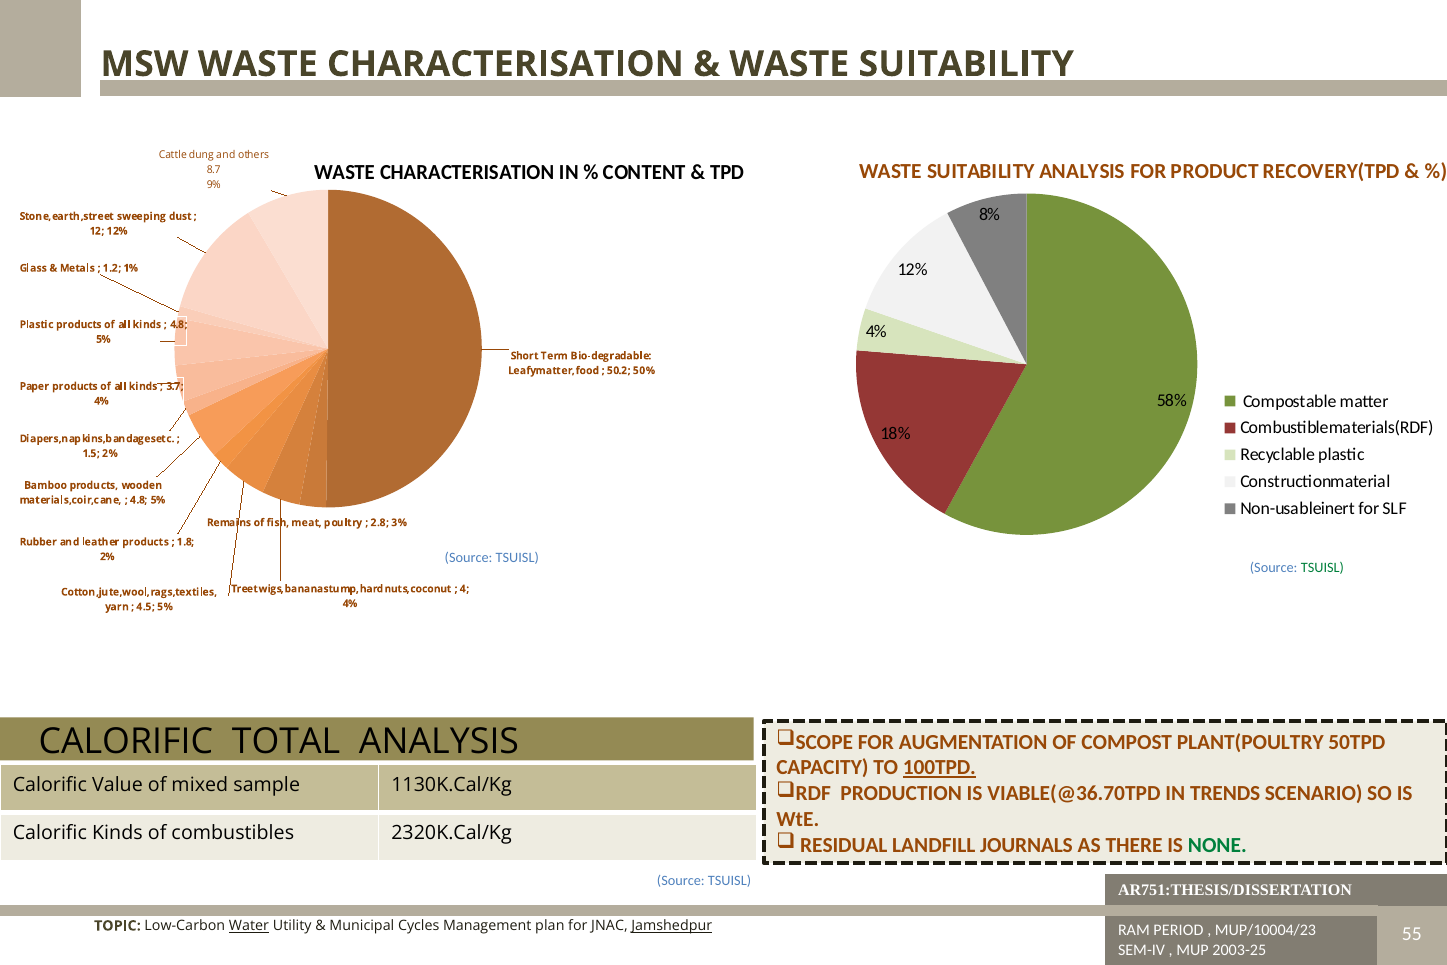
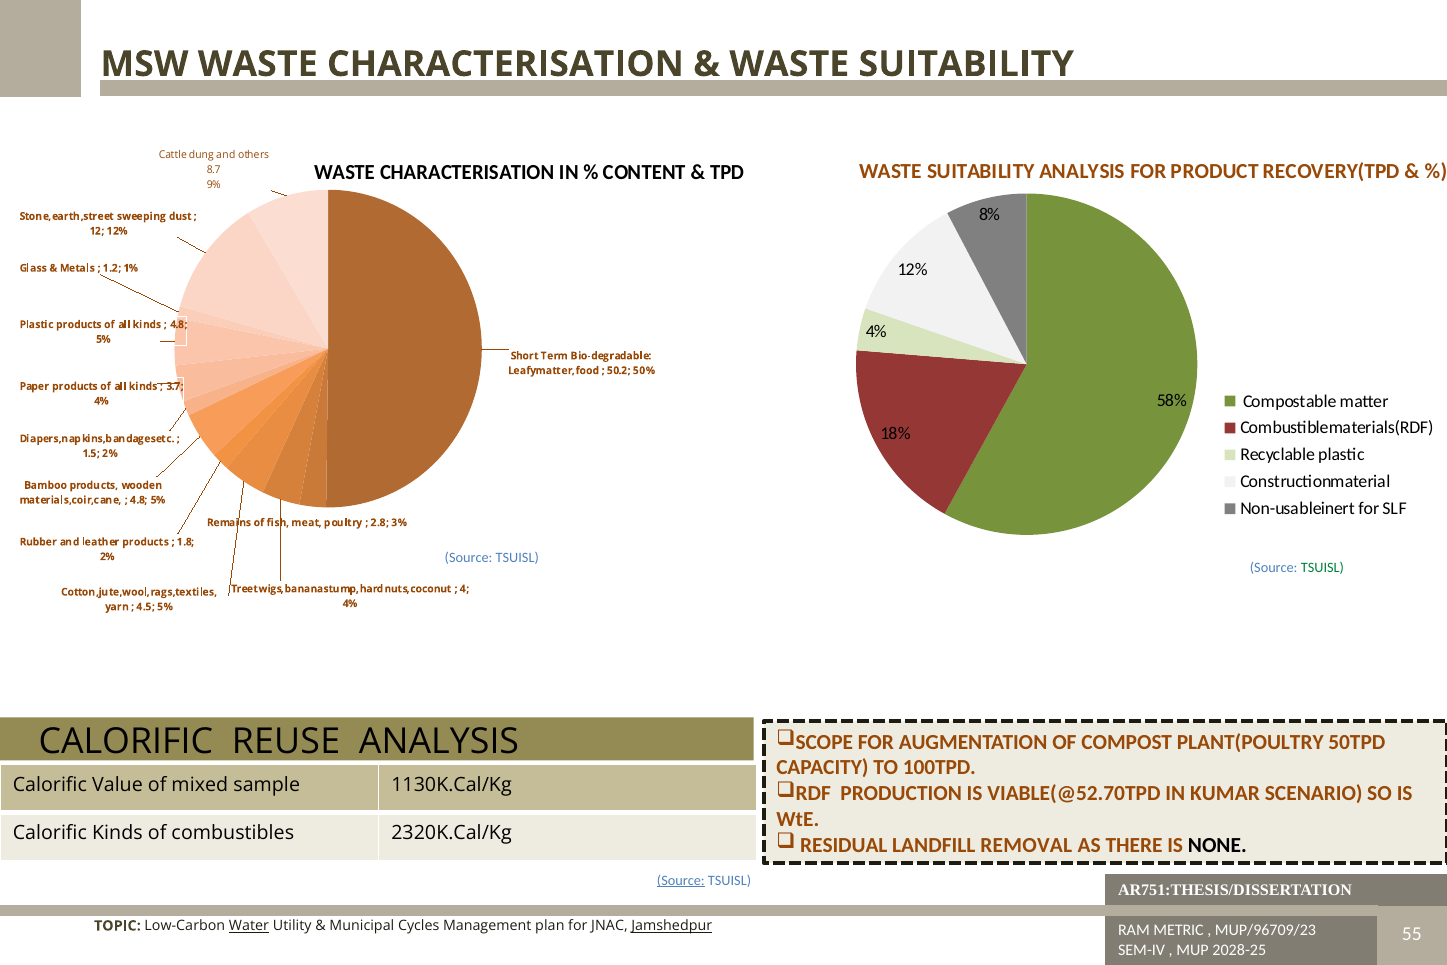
TOTAL: TOTAL -> REUSE (286, 741)
100TPD underline: present -> none (939, 768)
VIABLE(@36.70TPD: VIABLE(@36.70TPD -> VIABLE(@52.70TPD (1074, 793)
TRENDS: TRENDS -> KUMAR (1225, 793)
JOURNALS: JOURNALS -> REMOVAL (1026, 845)
NONE colour: green -> black (1217, 845)
Source underline: none -> present (681, 880)
PERIOD: PERIOD -> METRIC (1179, 930)
MUP/10004/23: MUP/10004/23 -> MUP/96709/23 (1266, 930)
2003-25: 2003-25 -> 2028-25 (1239, 950)
